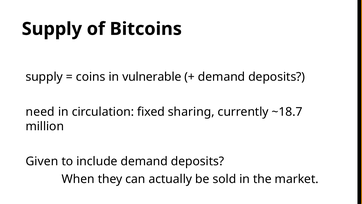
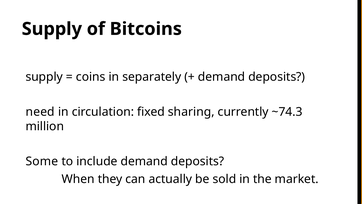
vulnerable: vulnerable -> separately (152, 77)
~18.7: ~18.7 -> ~74.3 (287, 112)
Given: Given -> Some (42, 161)
